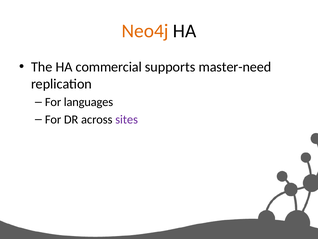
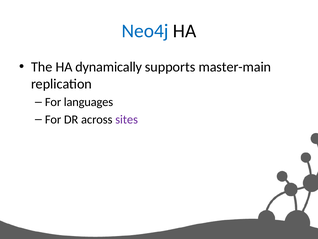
Neo4j colour: orange -> blue (145, 31)
commercial: commercial -> dynamically (109, 67)
master-need: master-need -> master-main (235, 67)
